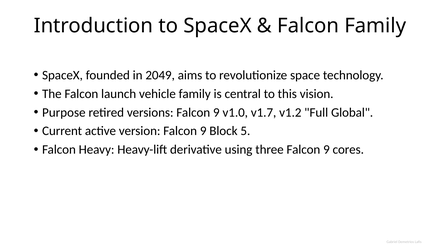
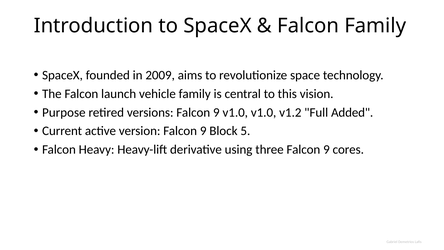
2049: 2049 -> 2009 (160, 75)
v1.0 v1.7: v1.7 -> v1.0 (264, 112)
Global: Global -> Added (352, 112)
